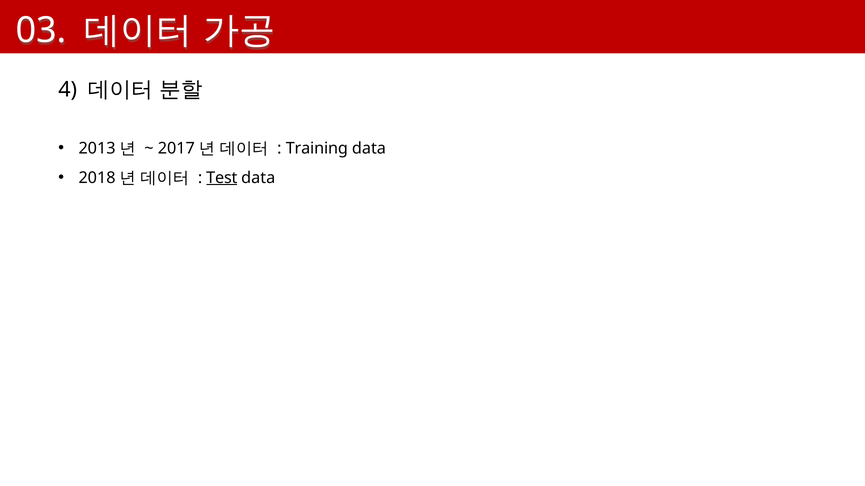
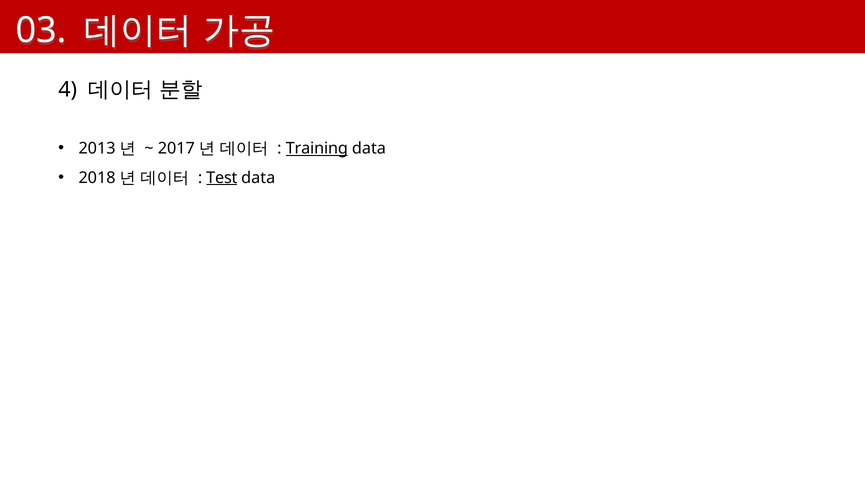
Training underline: none -> present (317, 149)
